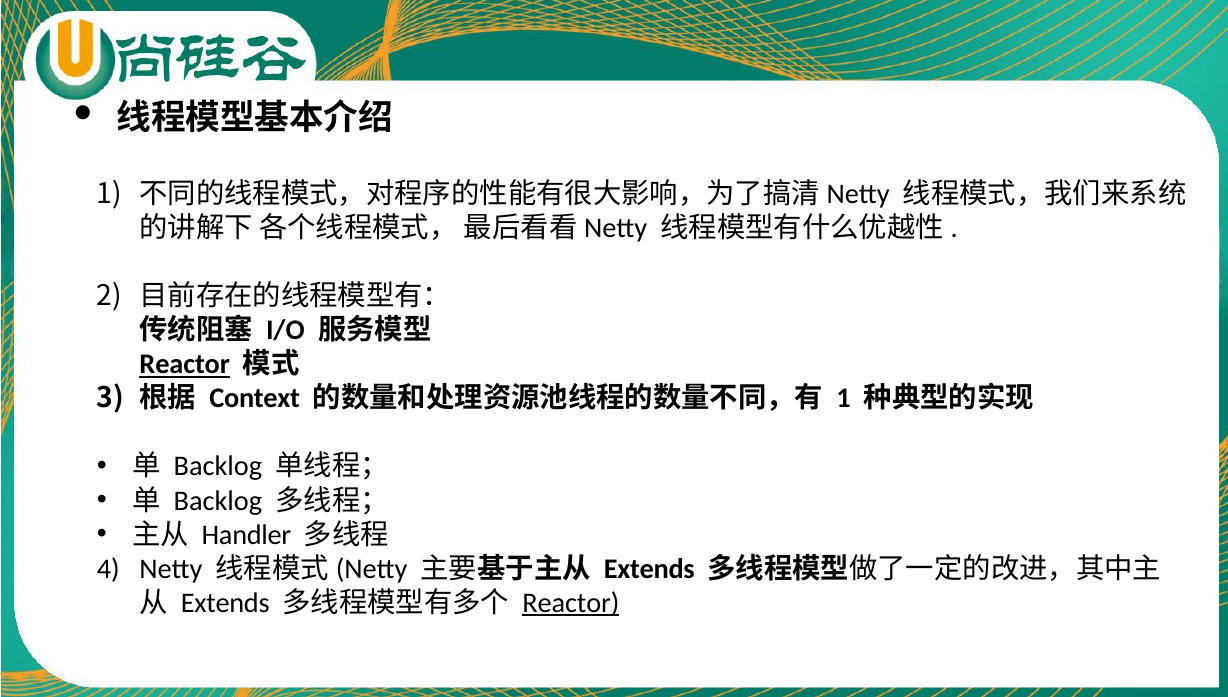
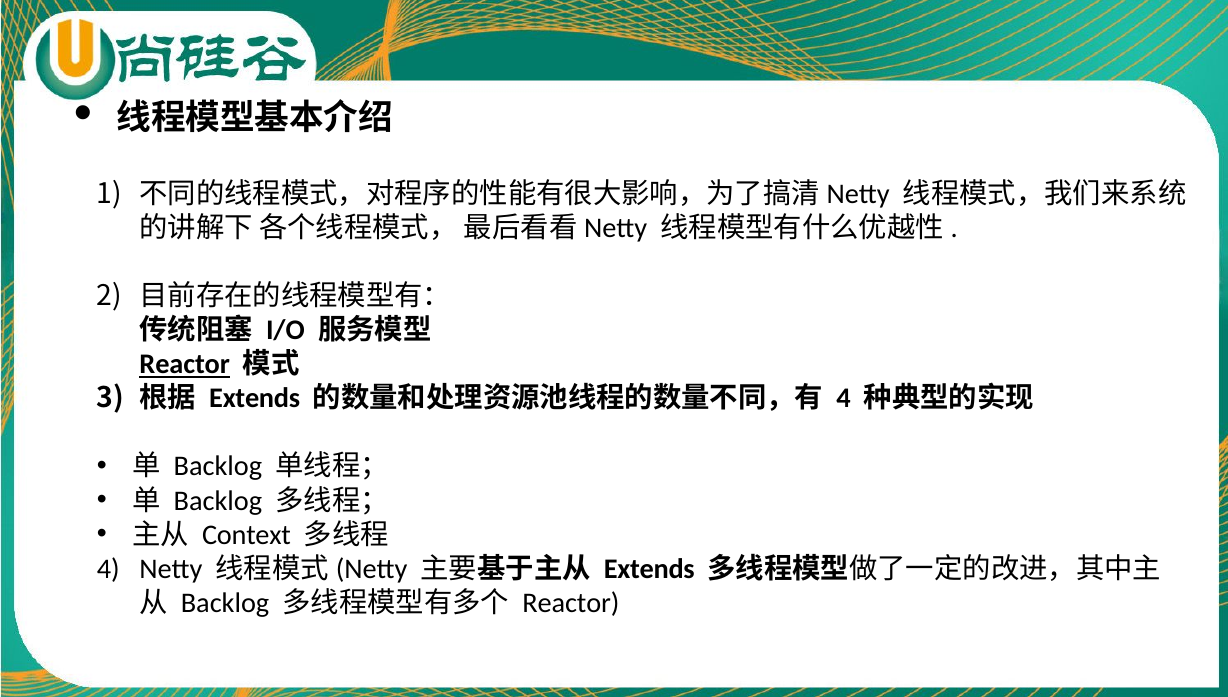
Context: Context -> Extends (255, 398)
1: 1 -> 4 (844, 398)
Handler: Handler -> Context (246, 534)
Extends: Extends -> Backlog (225, 602)
Reactor underline: present -> none (571, 602)
